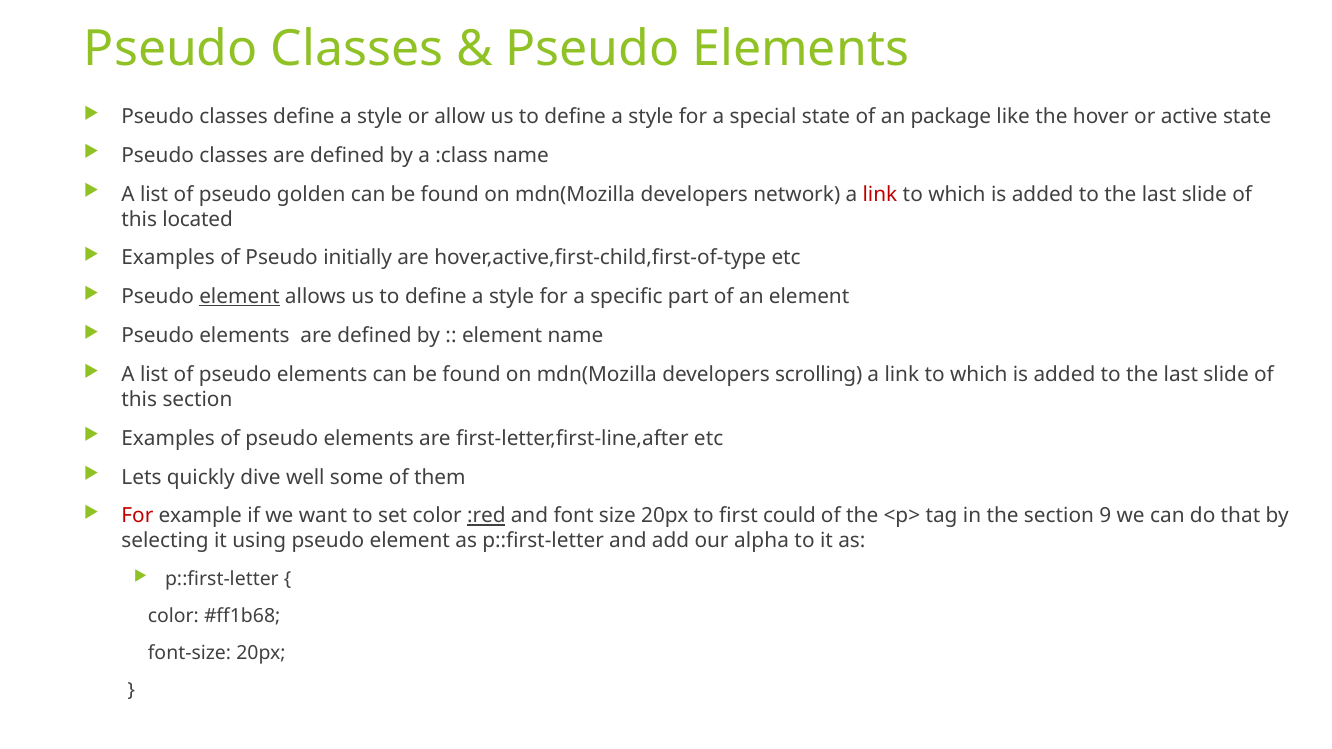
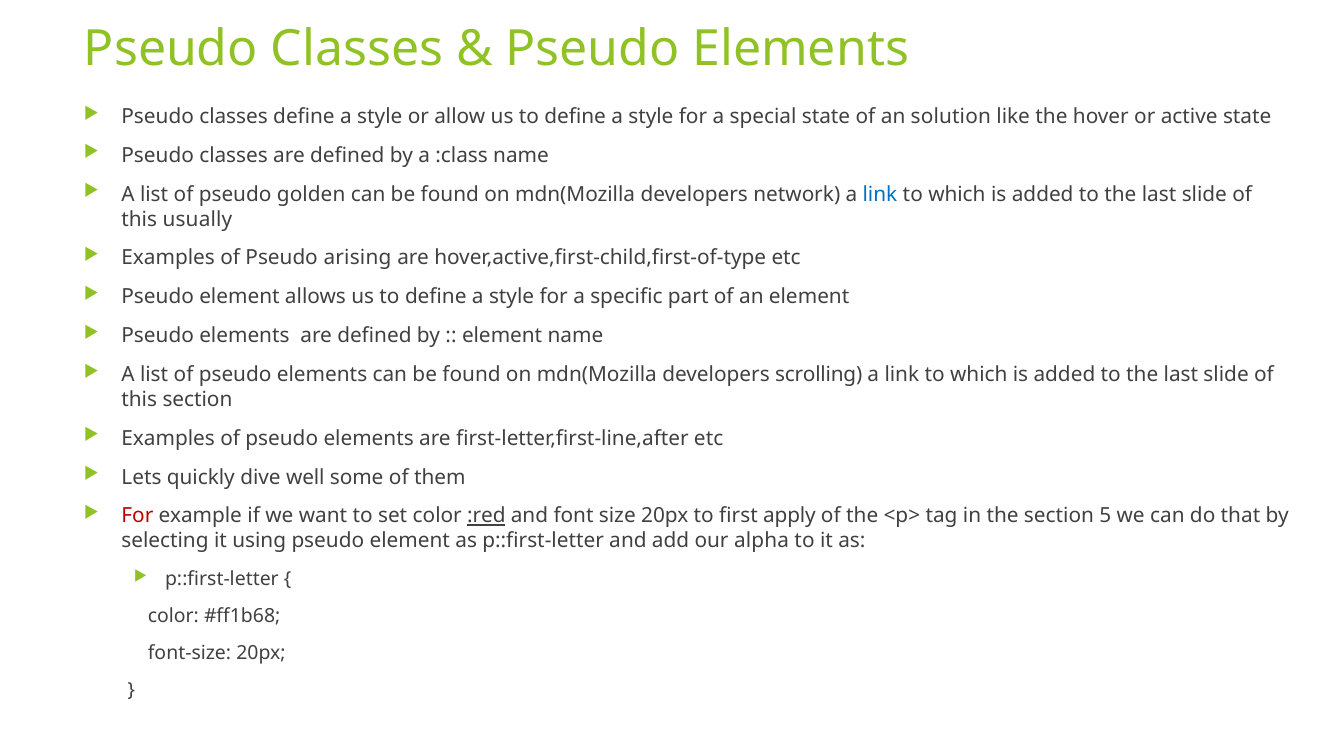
package: package -> solution (951, 117)
link colour: red -> blue (880, 194)
located: located -> usually (197, 219)
initially: initially -> arising (357, 258)
element underline: present -> none (239, 297)
could: could -> apply (789, 516)
9: 9 -> 5 (1105, 516)
